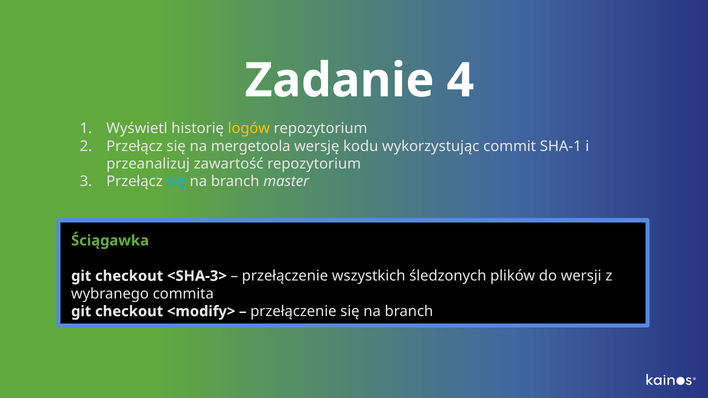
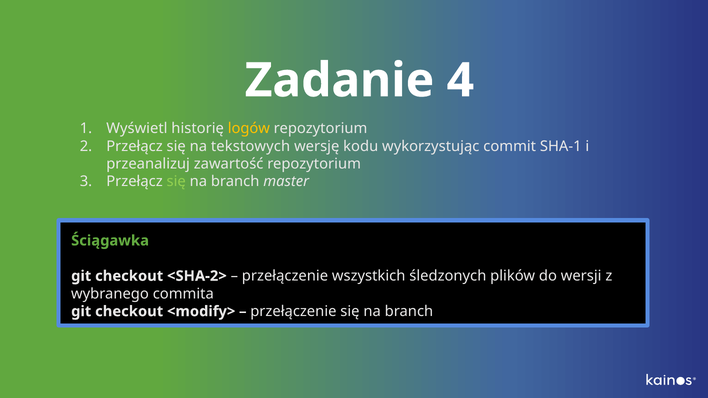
mergetoola: mergetoola -> tekstowych (251, 146)
się colour: light blue -> light green (176, 182)
<SHA-3>: <SHA-3> -> <SHA-2> (197, 276)
